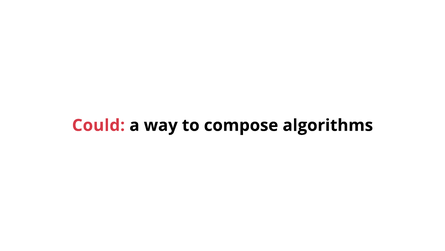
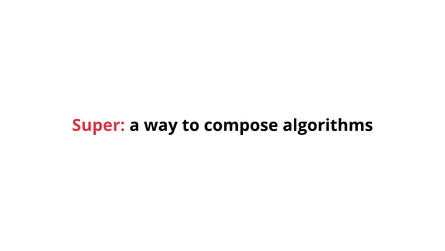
Could: Could -> Super (98, 125)
